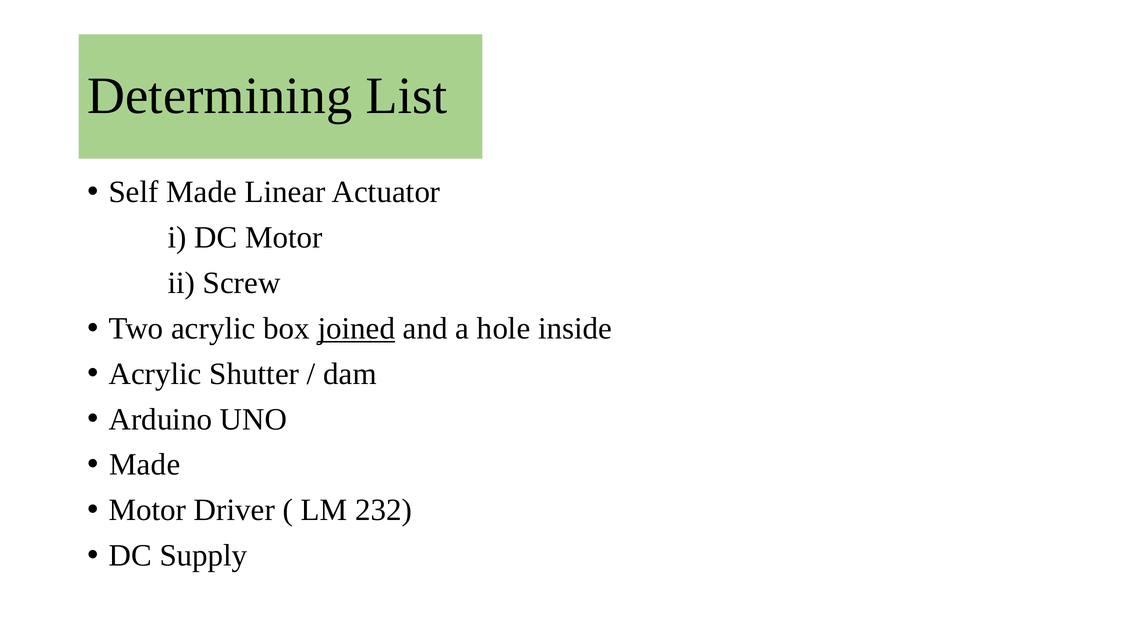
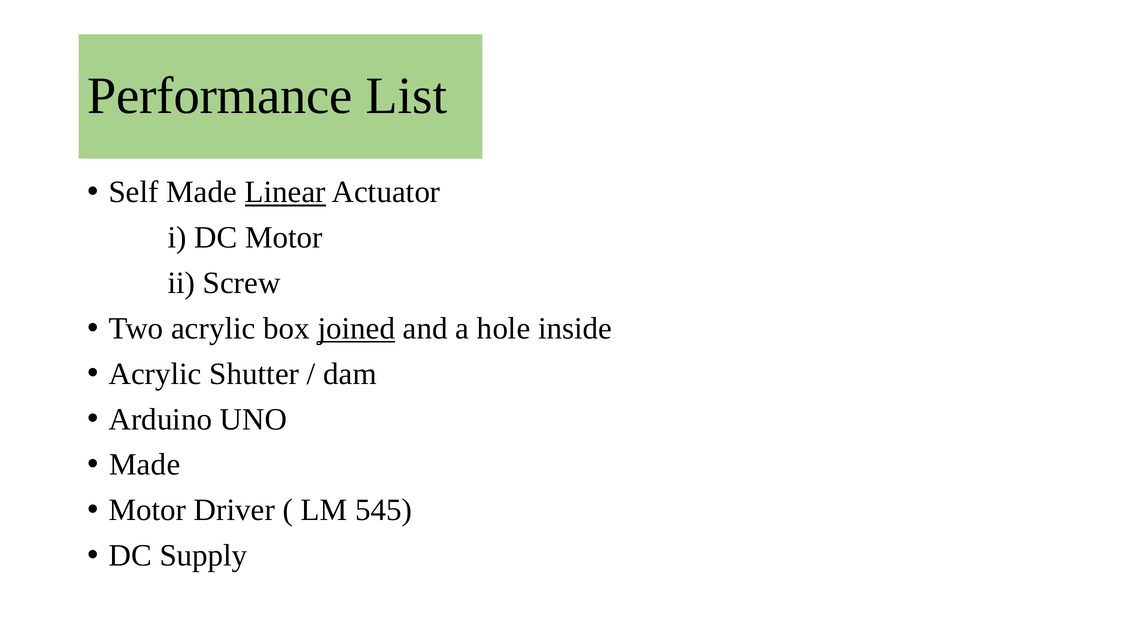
Determining: Determining -> Performance (220, 96)
Linear underline: none -> present (285, 192)
232: 232 -> 545 (384, 510)
